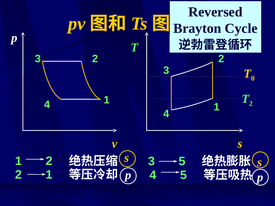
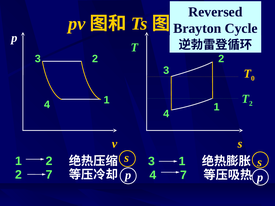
3 5: 5 -> 1 (182, 161)
1: 1 -> 7 (49, 175)
4 5: 5 -> 7 (184, 175)
